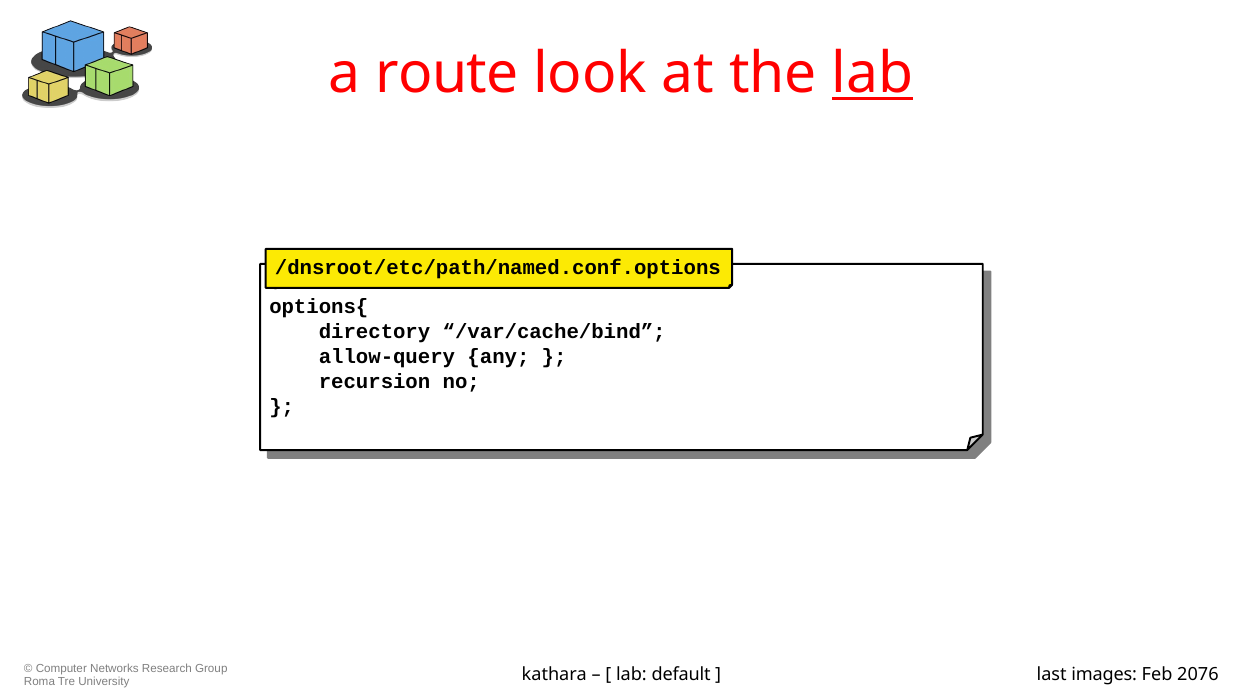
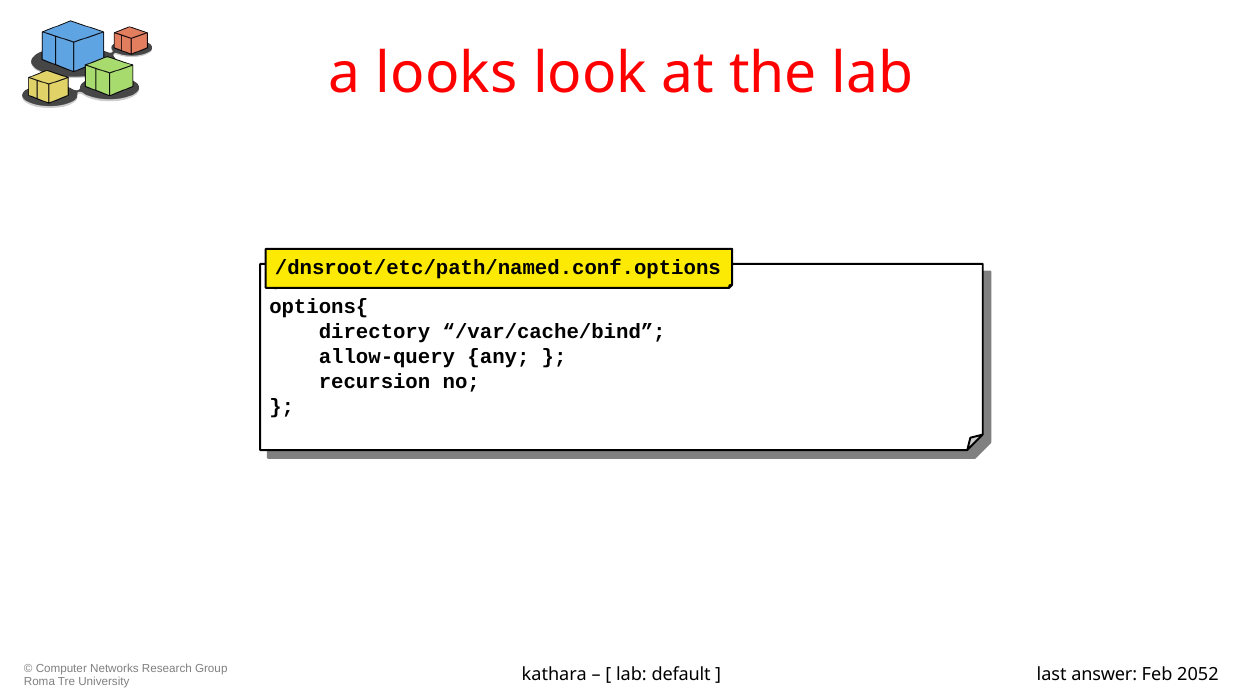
route: route -> looks (447, 74)
lab underline: present -> none (873, 74)
images: images -> answer (1104, 675)
2076: 2076 -> 2052 (1198, 675)
